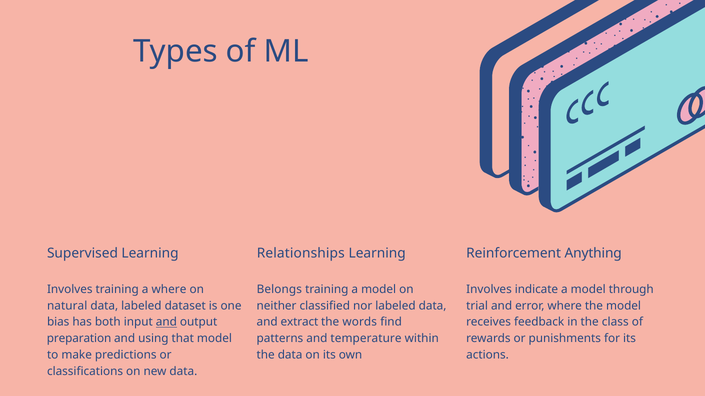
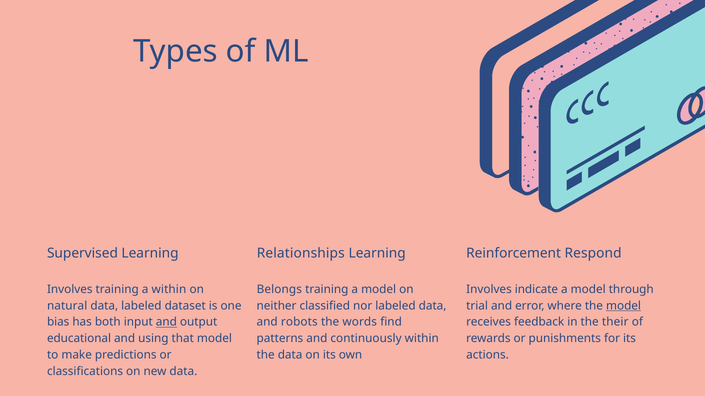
Anything: Anything -> Respond (593, 254)
a where: where -> within (169, 290)
model underline: none -> present (624, 306)
extract: extract -> robots (299, 323)
class: class -> their (615, 323)
preparation: preparation -> educational (79, 339)
temperature: temperature -> continuously (366, 339)
